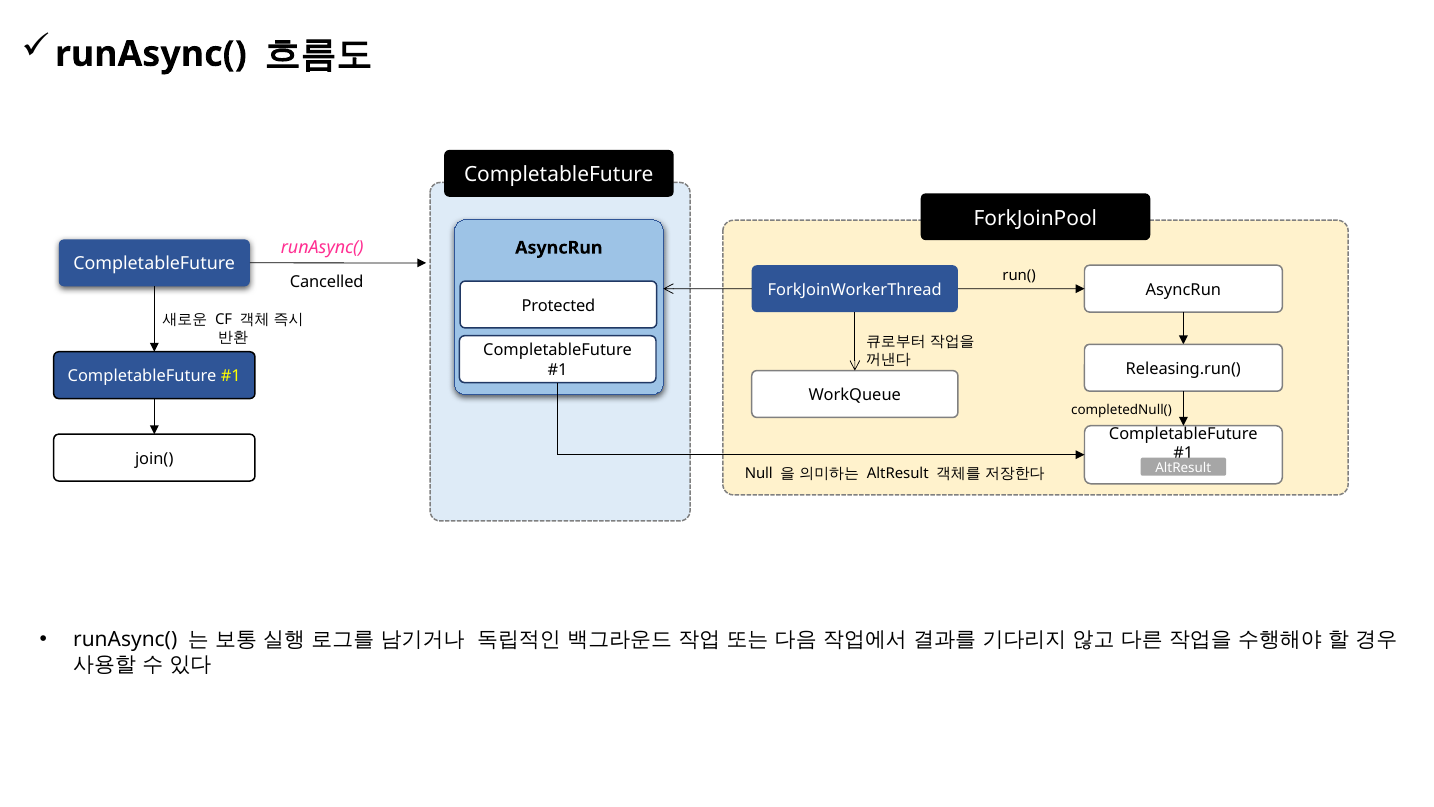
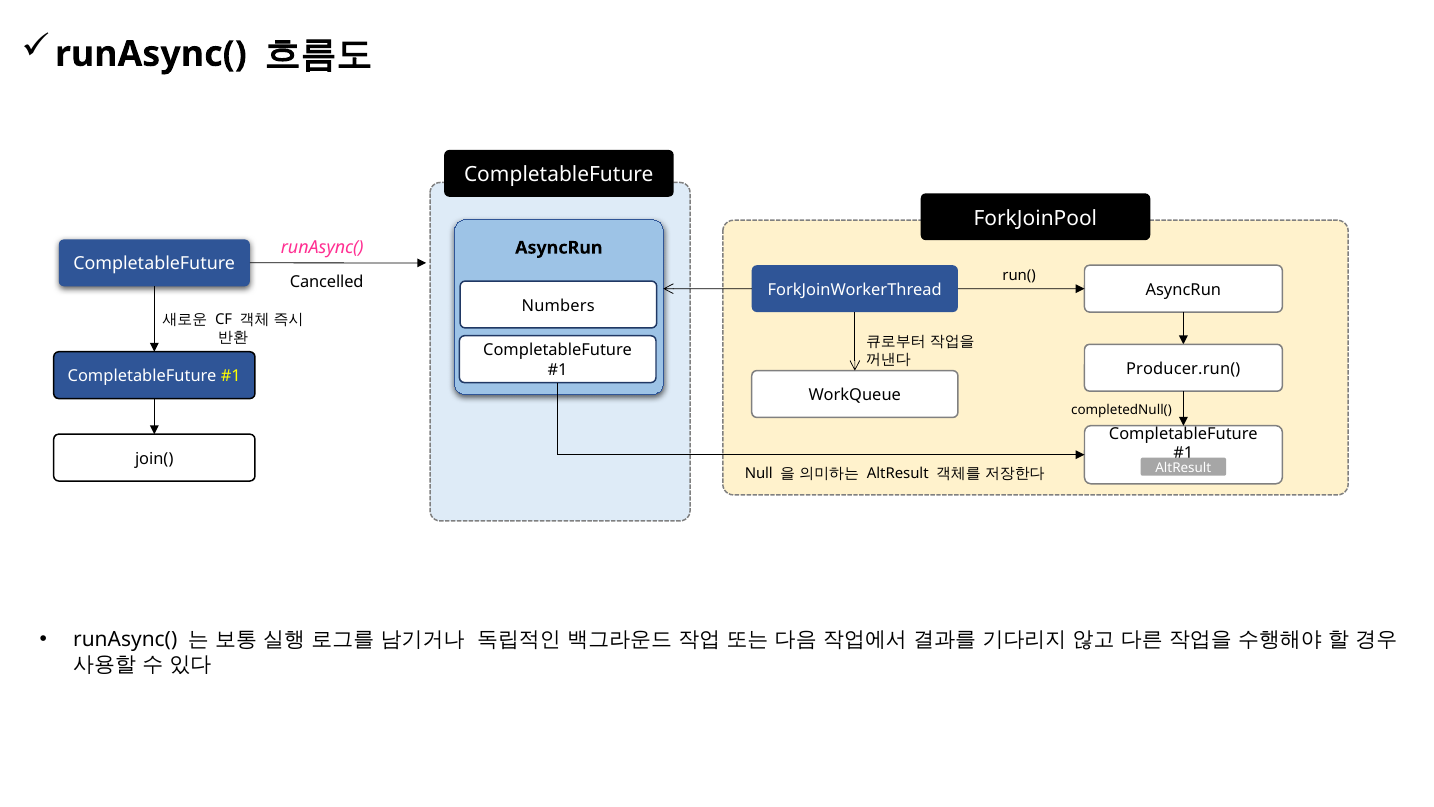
Protected: Protected -> Numbers (558, 305)
Releasing.run(: Releasing.run( -> Producer.run( (1183, 369)
